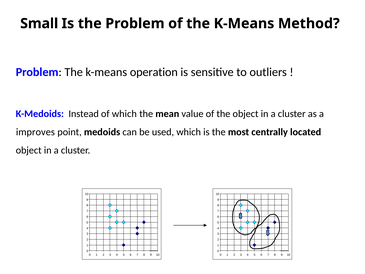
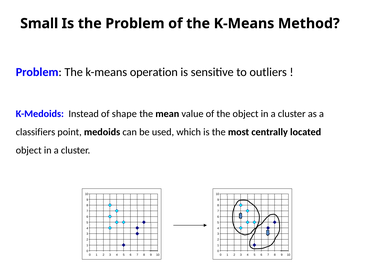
of which: which -> shape (124, 114)
improves: improves -> classifiers (35, 132)
